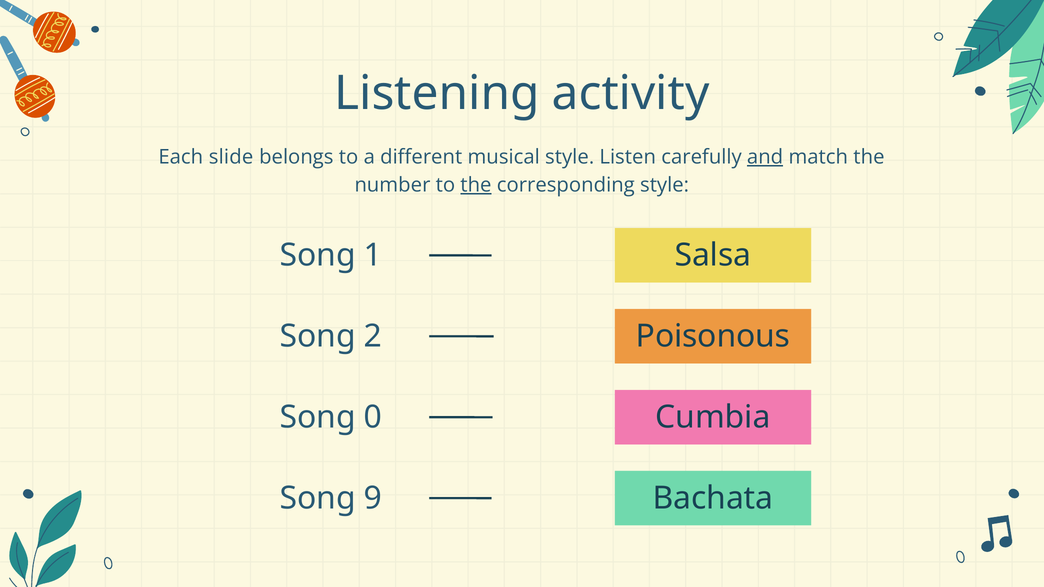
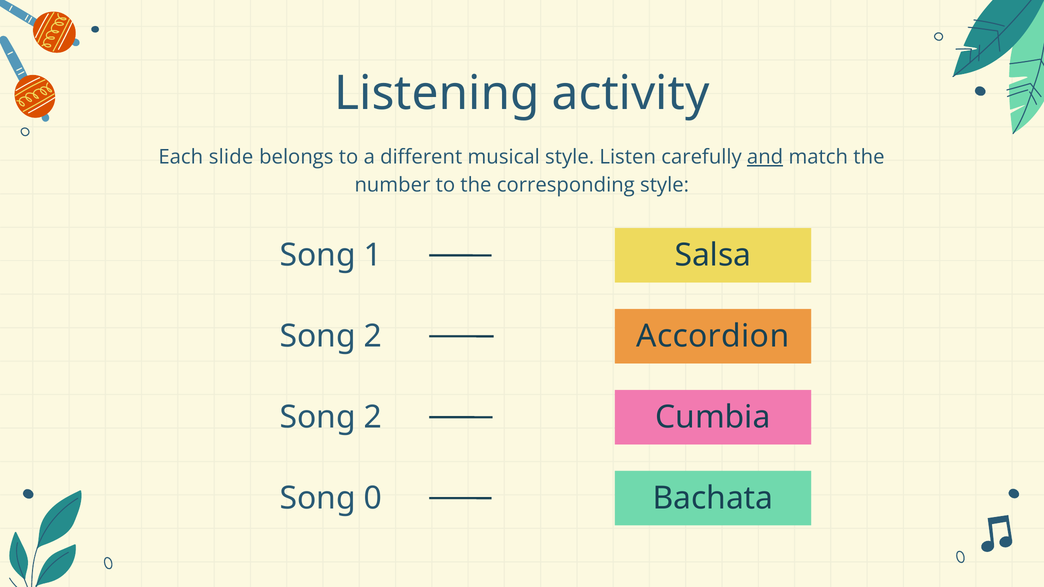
the underline: present -> none (476, 185)
Poisonous: Poisonous -> Accordion (713, 336)
0: 0 -> 2 (373, 417)
9: 9 -> 0 (373, 498)
